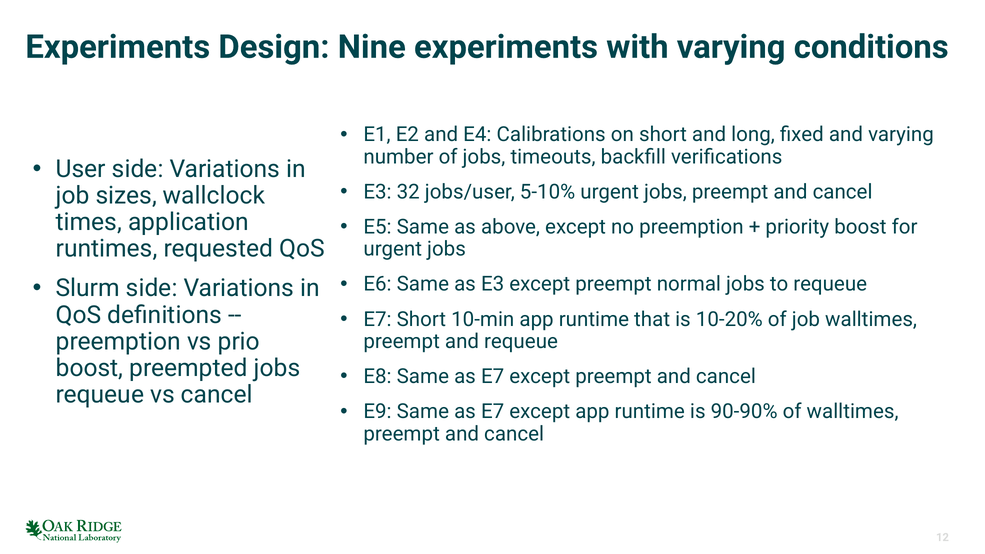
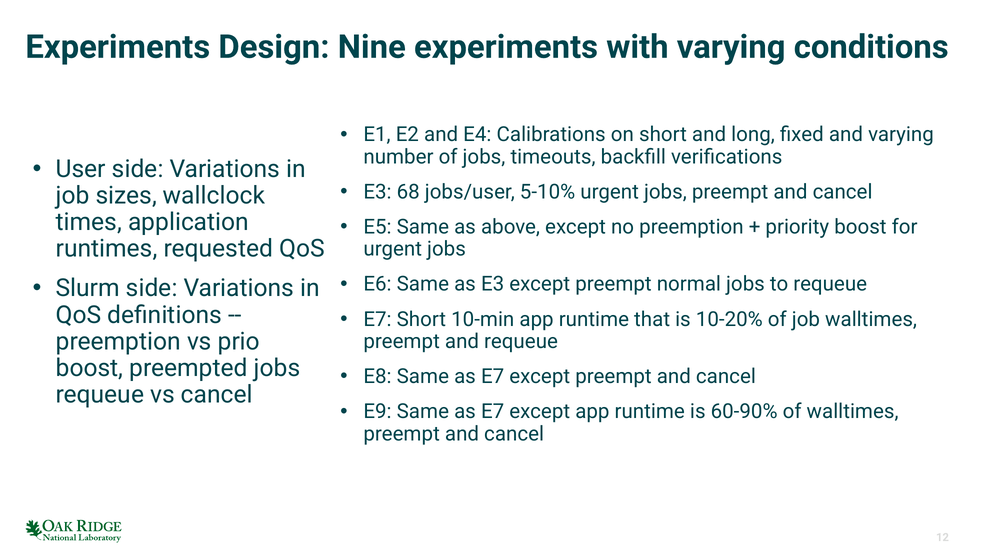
32: 32 -> 68 (408, 192)
90-90%: 90-90% -> 60-90% (744, 412)
